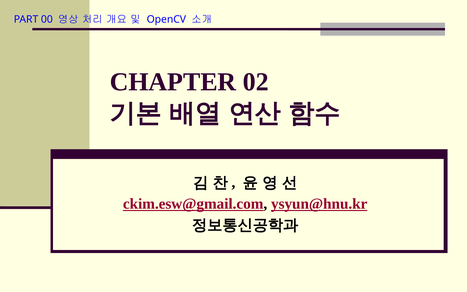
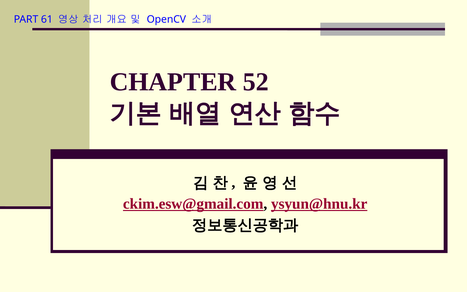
00: 00 -> 61 (47, 19)
02: 02 -> 52 (256, 82)
